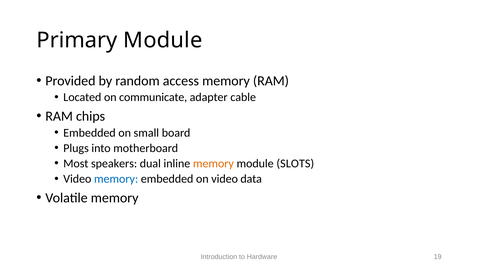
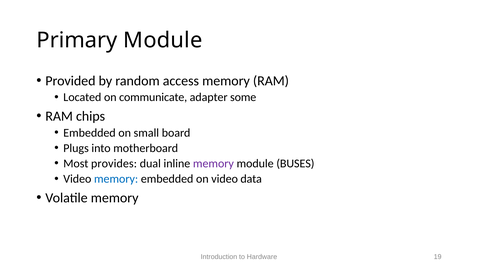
cable: cable -> some (243, 97)
speakers: speakers -> provides (114, 163)
memory colour: orange -> purple (213, 163)
SLOTS: SLOTS -> BUSES (295, 163)
